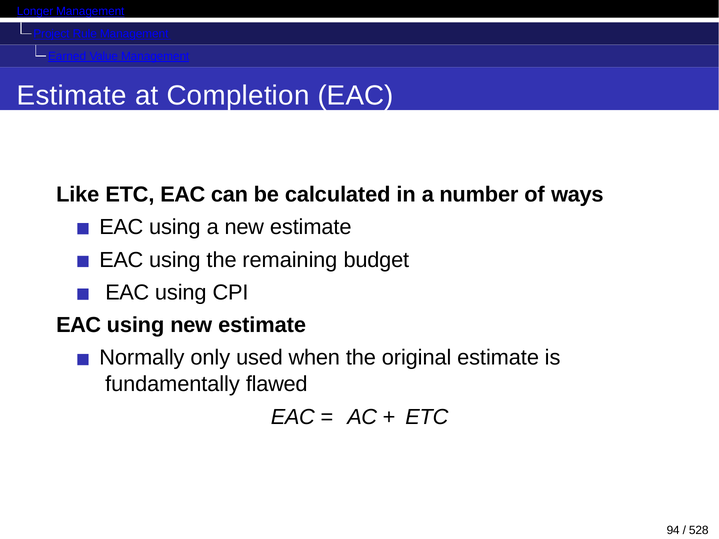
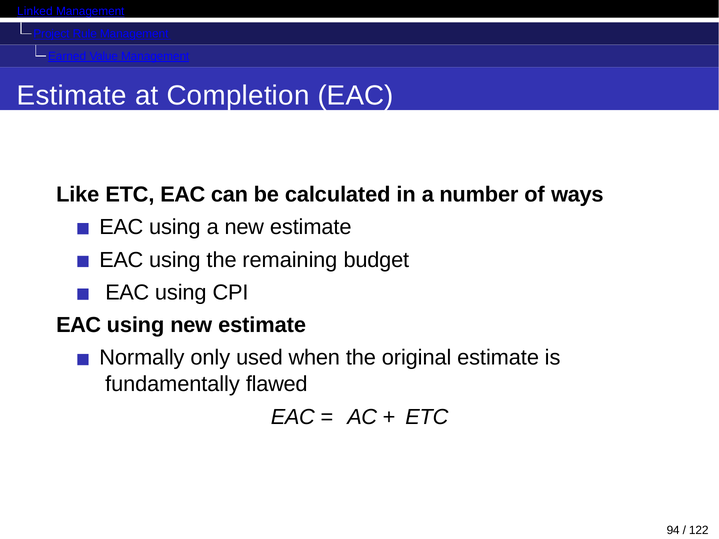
Longer: Longer -> Linked (35, 12)
528: 528 -> 122 (699, 531)
